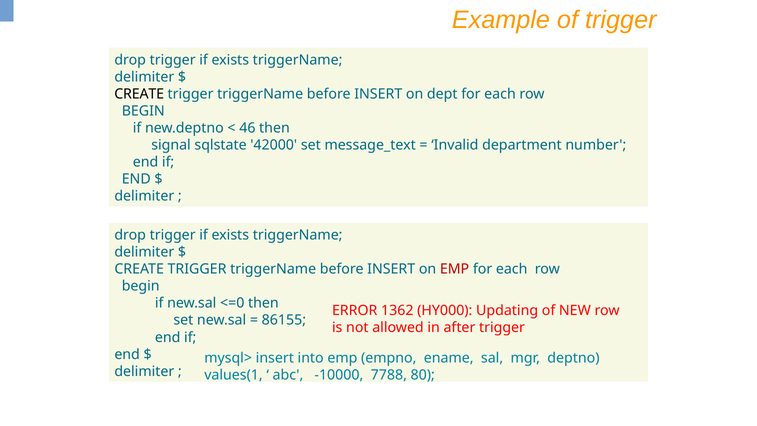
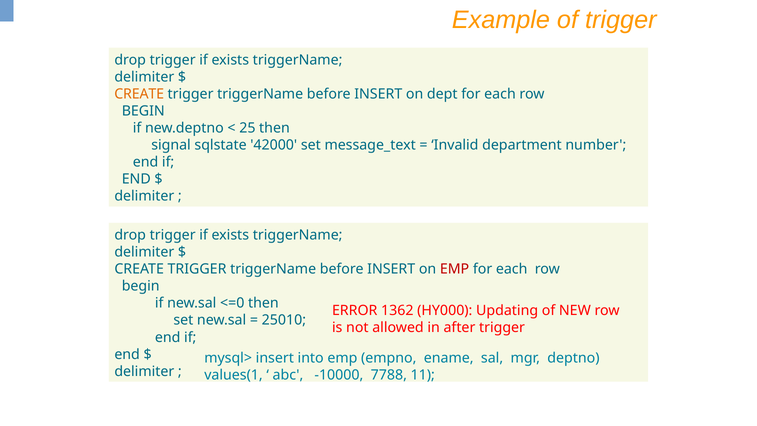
CREATE colour: black -> orange (139, 94)
46: 46 -> 25 (247, 128)
86155: 86155 -> 25010 (284, 320)
80: 80 -> 11 (423, 375)
